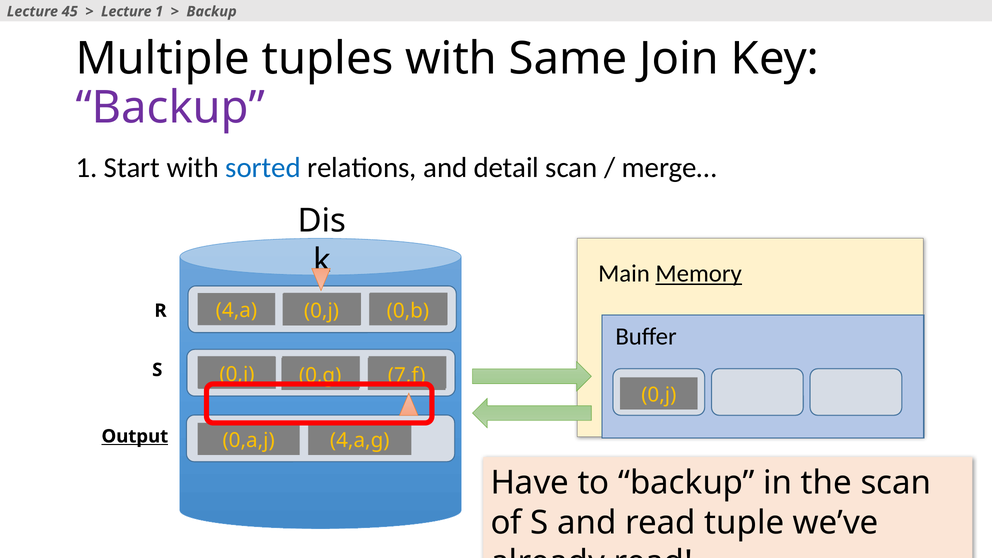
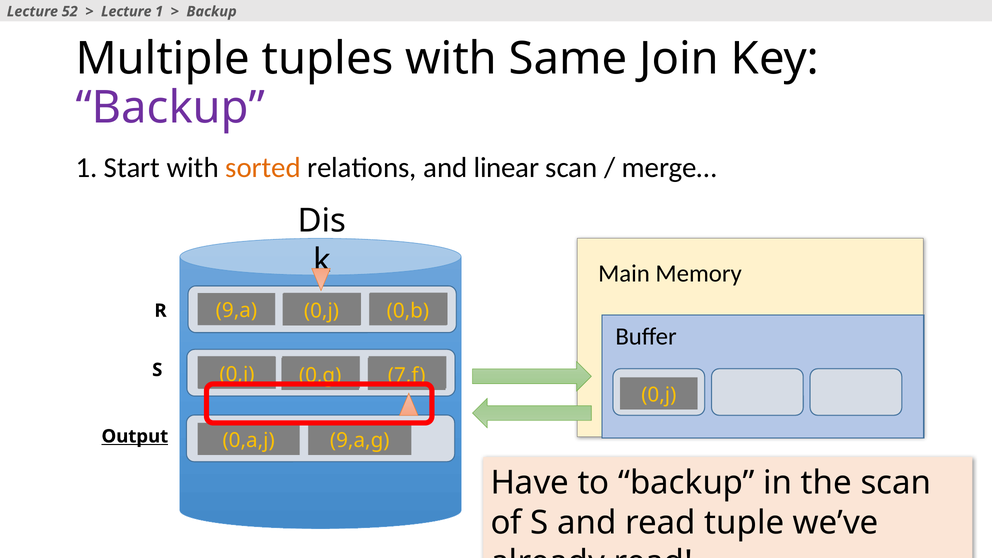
45: 45 -> 52 (70, 12)
sorted colour: blue -> orange (263, 168)
detail: detail -> linear (506, 168)
Memory underline: present -> none (699, 273)
4,a: 4,a -> 9,a (236, 311)
4,a,g: 4,a,g -> 9,a,g (360, 440)
